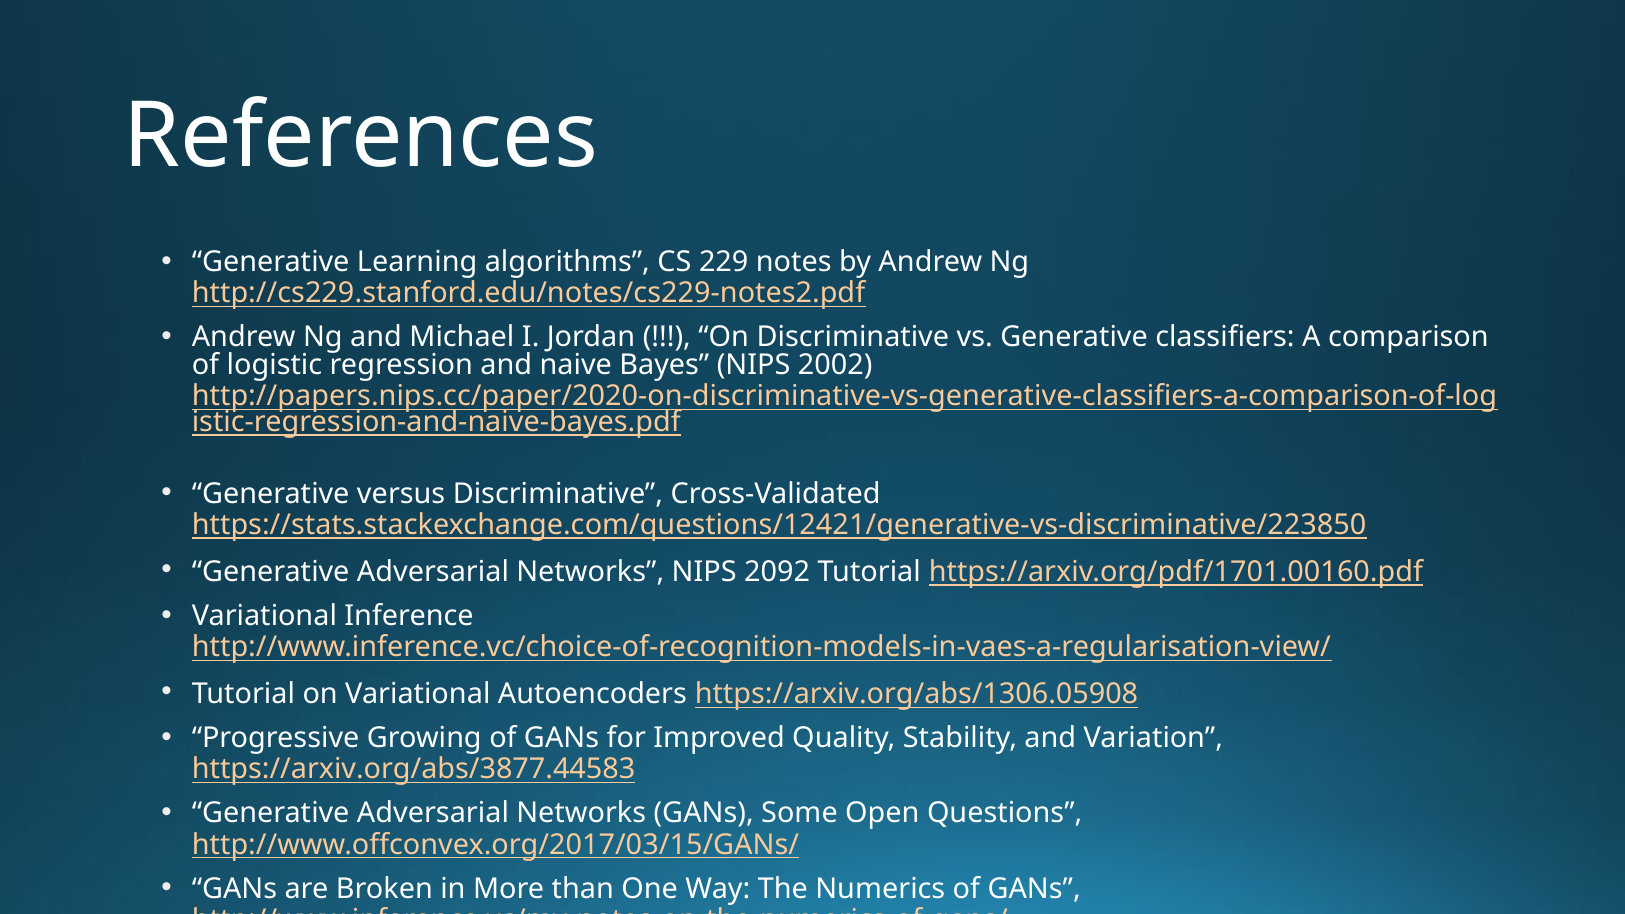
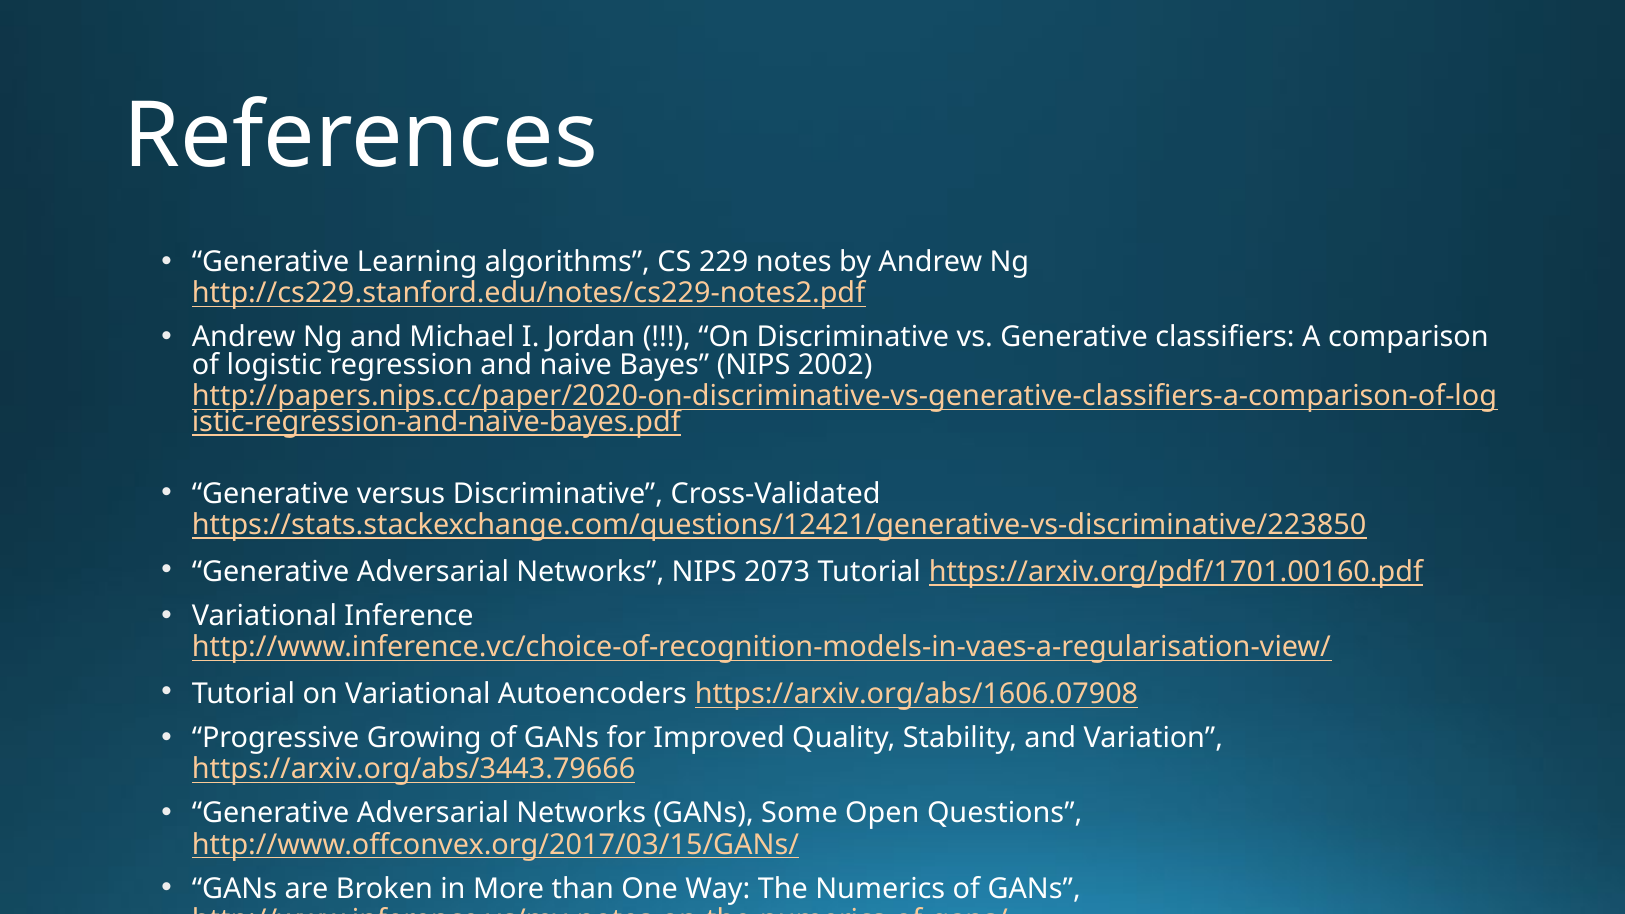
2092: 2092 -> 2073 (777, 572)
https://arxiv.org/abs/1306.05908: https://arxiv.org/abs/1306.05908 -> https://arxiv.org/abs/1606.07908 (917, 694)
https://arxiv.org/abs/3877.44583: https://arxiv.org/abs/3877.44583 -> https://arxiv.org/abs/3443.79666 (414, 769)
